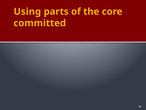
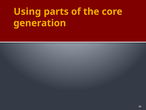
committed: committed -> generation (40, 23)
